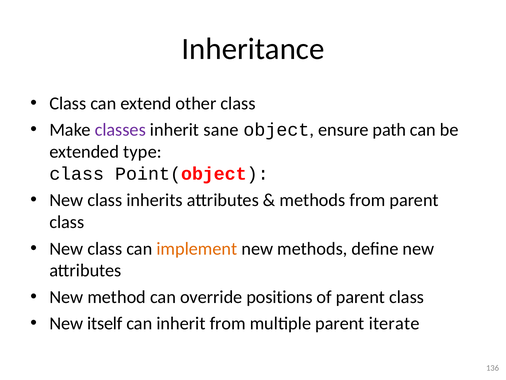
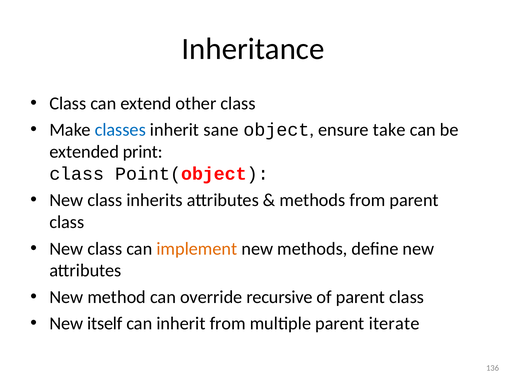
classes colour: purple -> blue (120, 130)
path: path -> take (389, 130)
type: type -> print (143, 152)
positions: positions -> recursive (280, 297)
